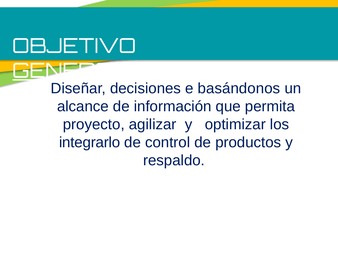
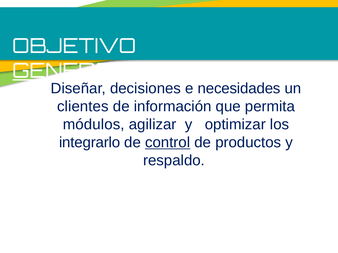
basándonos: basándonos -> necesidades (239, 89)
alcance: alcance -> clientes (83, 107)
proyecto: proyecto -> módulos (94, 125)
control underline: none -> present (168, 143)
